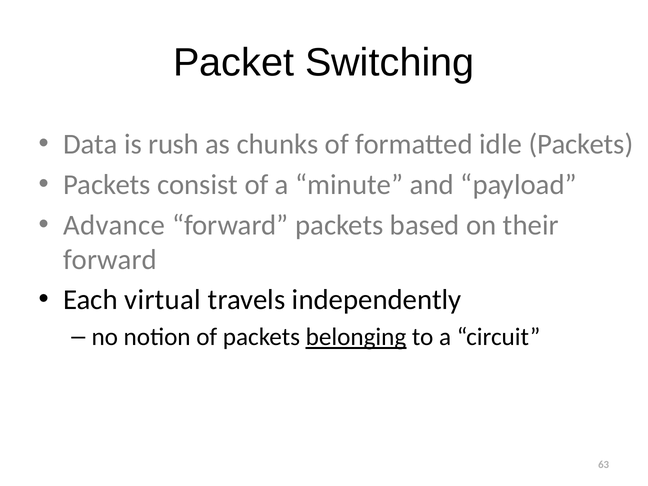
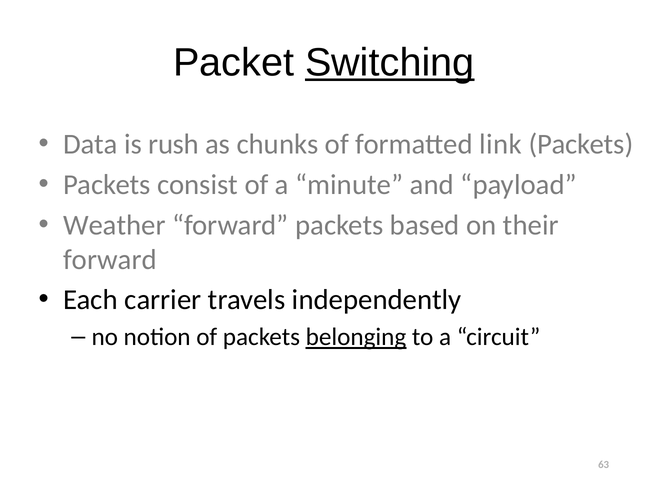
Switching underline: none -> present (390, 63)
idle: idle -> link (501, 144)
Advance: Advance -> Weather (114, 225)
virtual: virtual -> carrier (163, 300)
